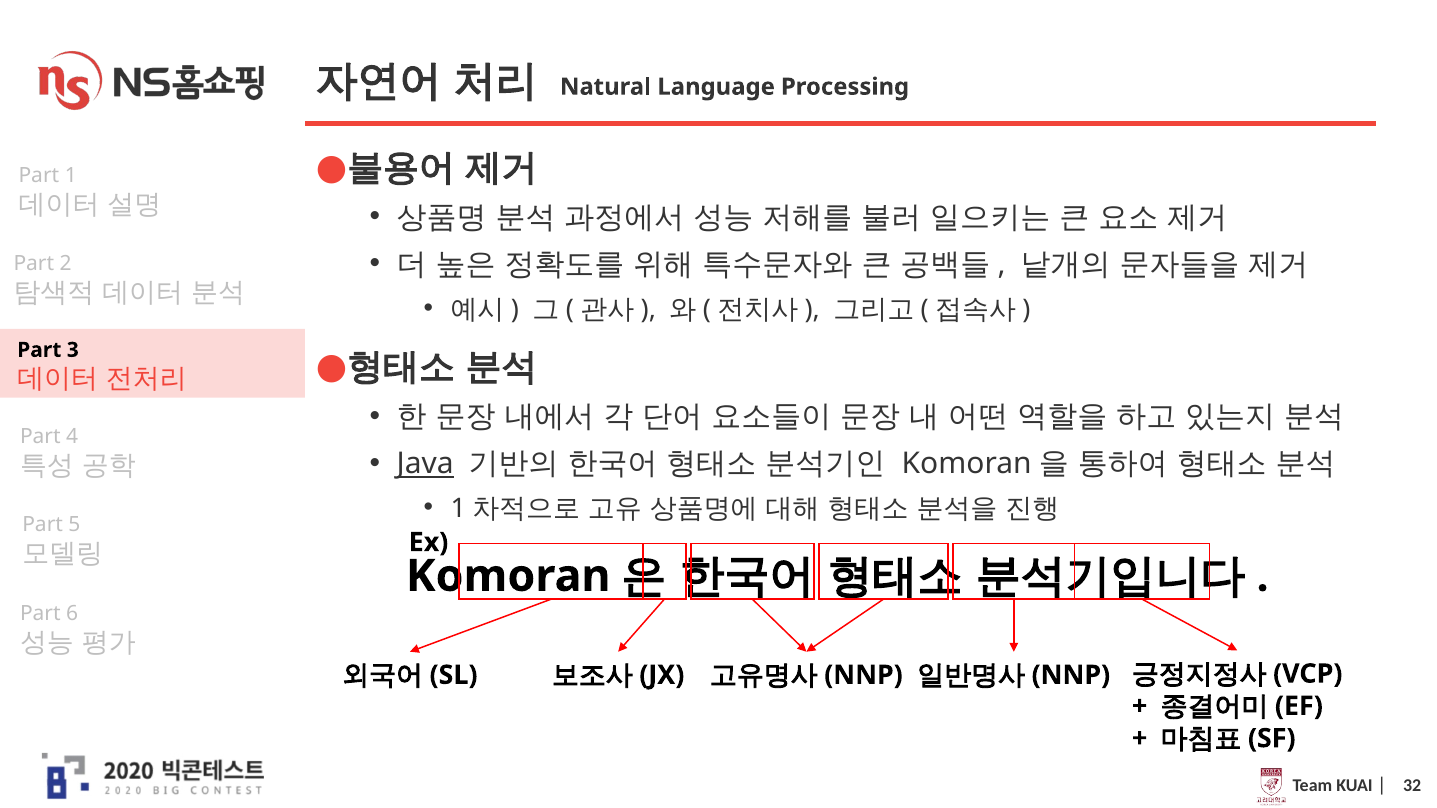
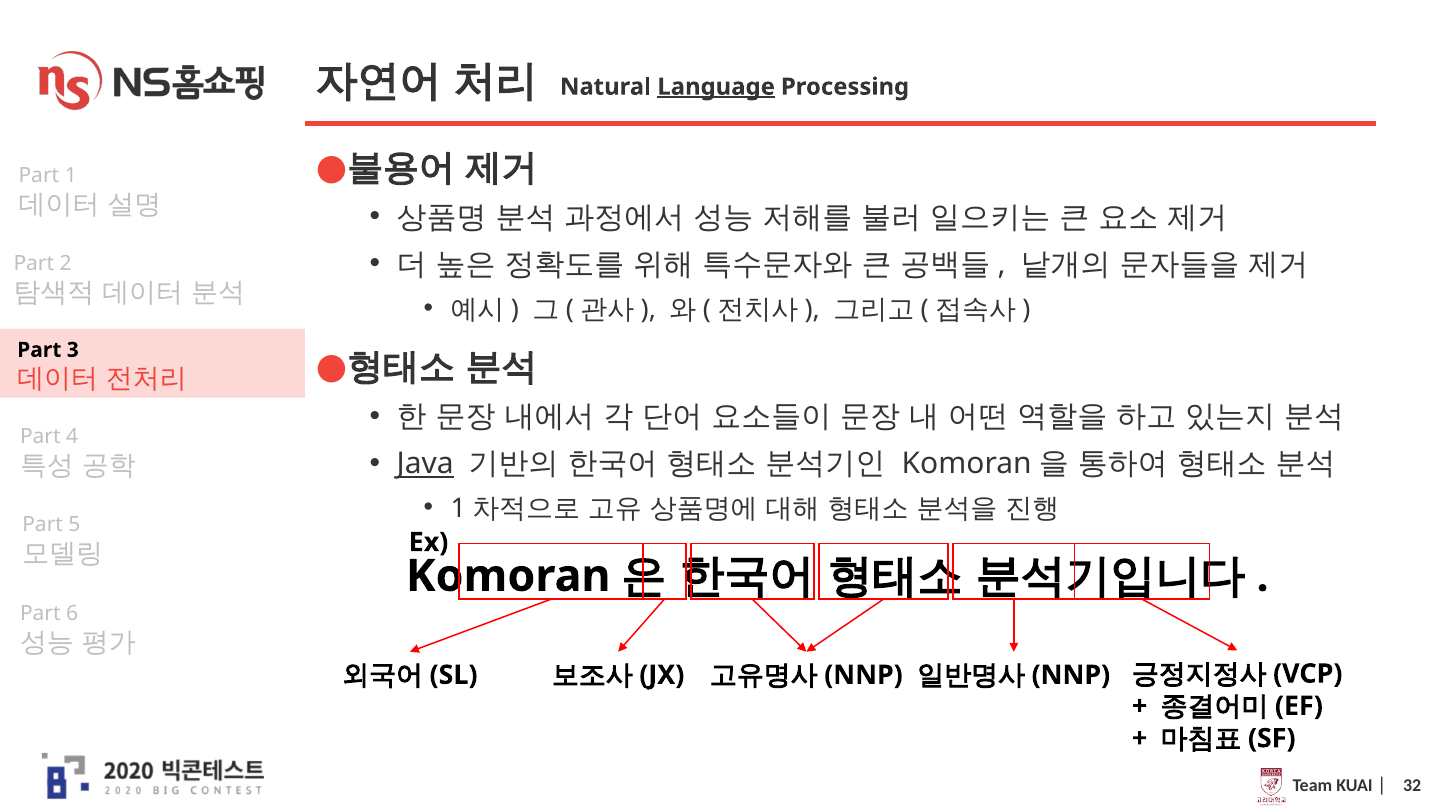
Language underline: none -> present (716, 87)
